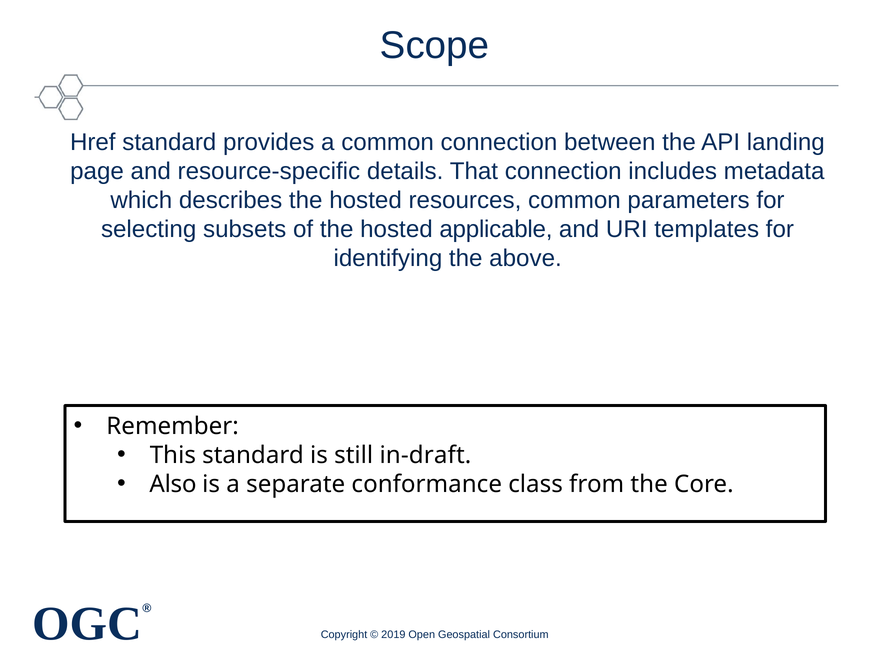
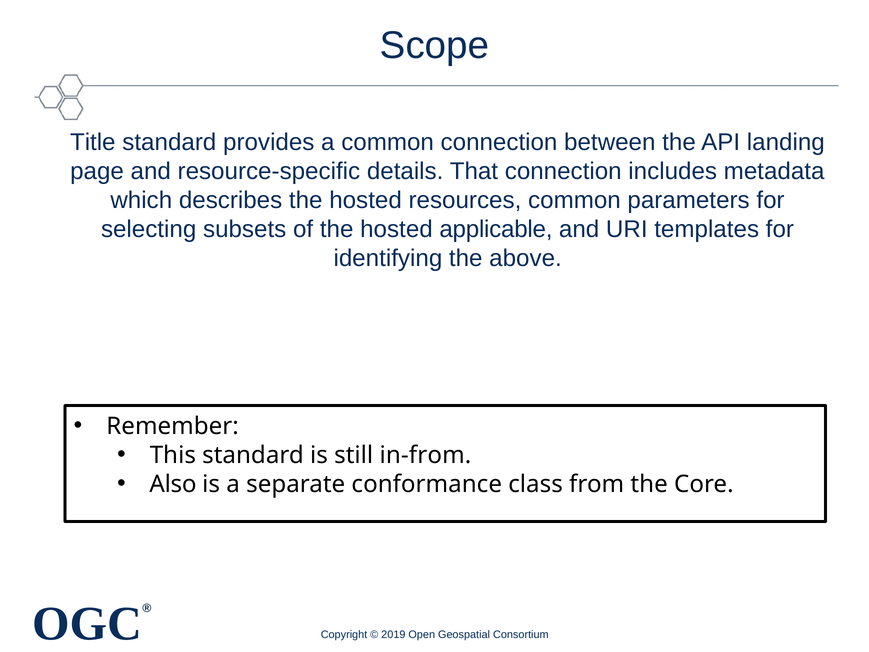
Href: Href -> Title (93, 142)
in-draft: in-draft -> in-from (425, 455)
